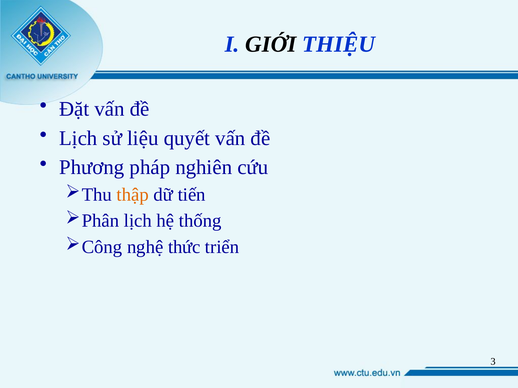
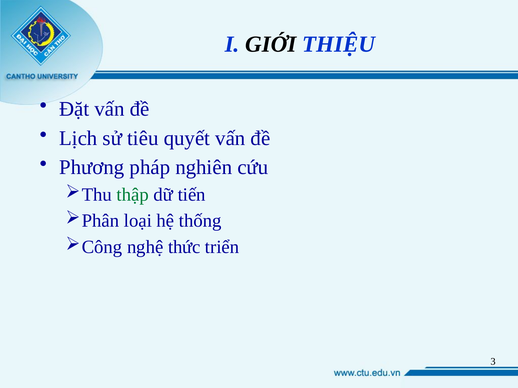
liệu: liệu -> tiêu (143, 138)
thập colour: orange -> green (133, 195)
lịch: lịch -> loại (138, 221)
